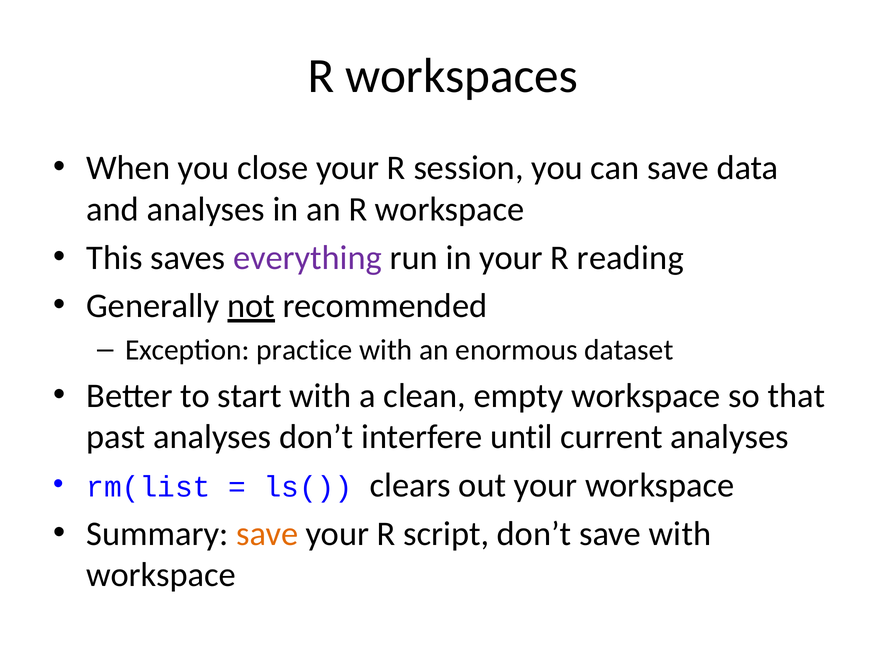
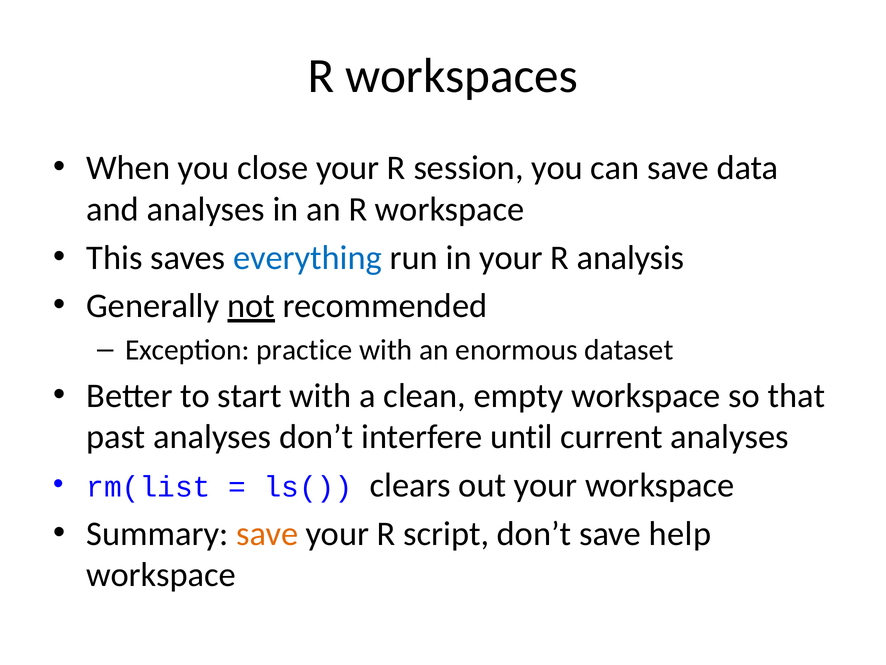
everything colour: purple -> blue (308, 257)
reading: reading -> analysis (631, 257)
save with: with -> help (680, 533)
